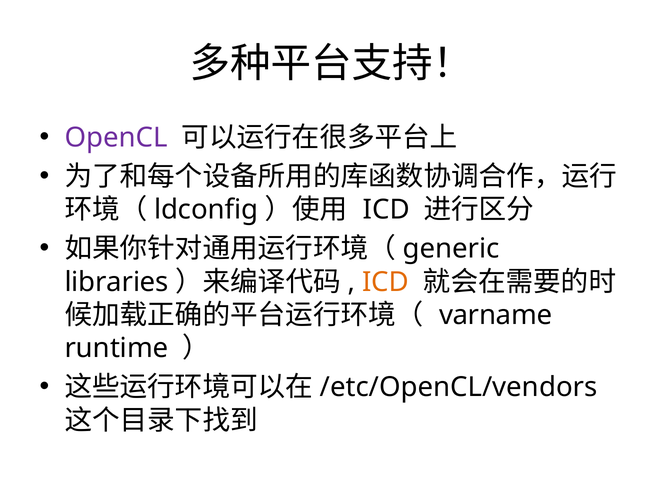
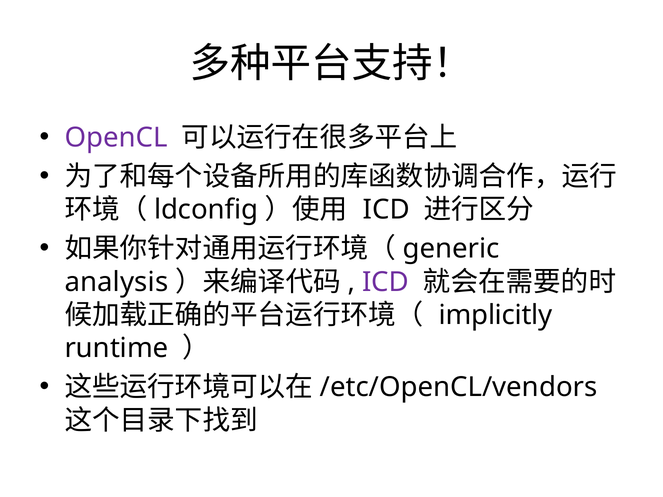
libraries: libraries -> analysis (116, 282)
ICD colour: orange -> purple (386, 282)
varname: varname -> implicitly (496, 315)
